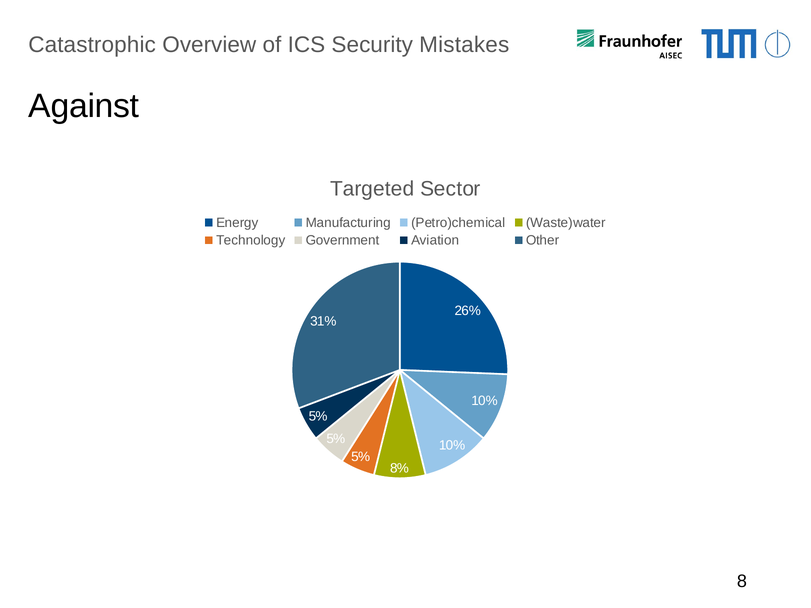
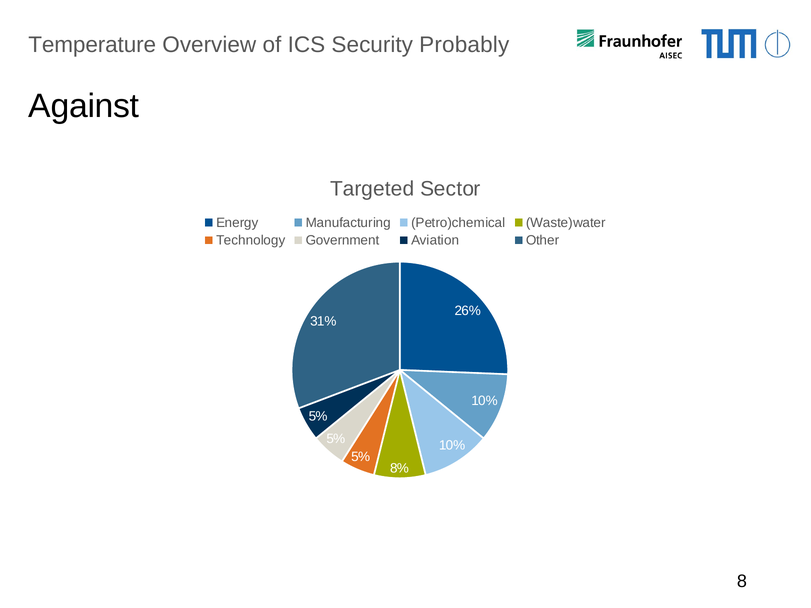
Catastrophic: Catastrophic -> Temperature (92, 45)
Mistakes: Mistakes -> Probably (464, 45)
